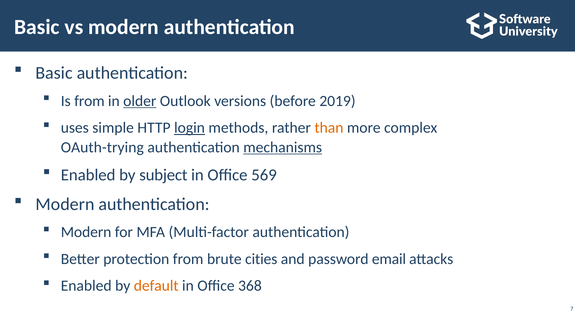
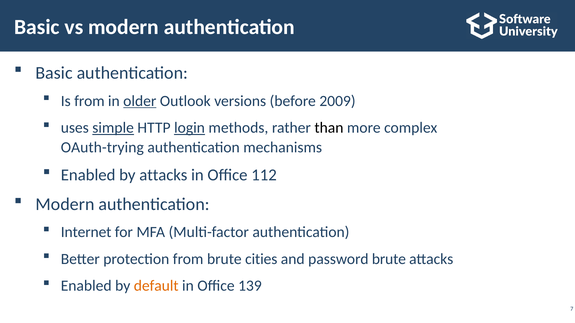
2019: 2019 -> 2009 (337, 101)
simple underline: none -> present (113, 128)
than colour: orange -> black (329, 128)
mechanisms underline: present -> none (283, 148)
by subject: subject -> attacks (163, 175)
569: 569 -> 112 (264, 175)
Modern: Modern -> Internet (86, 233)
password email: email -> brute (389, 259)
368: 368 -> 139 (250, 286)
